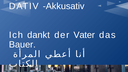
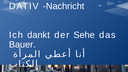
Akkusativ: Akkusativ -> Nachricht (64, 6)
Vater: Vater -> Sehe (84, 35)
